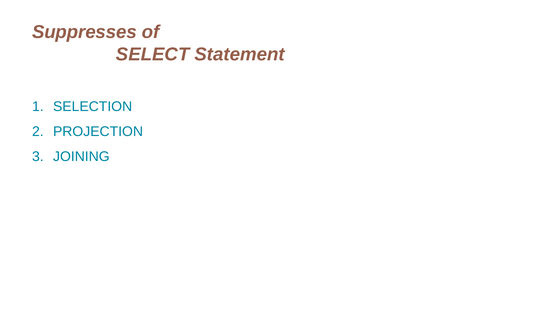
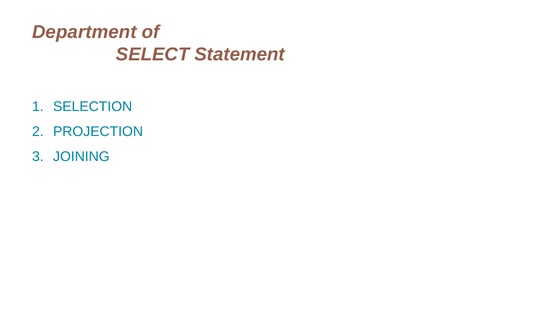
Suppresses: Suppresses -> Department (84, 32)
